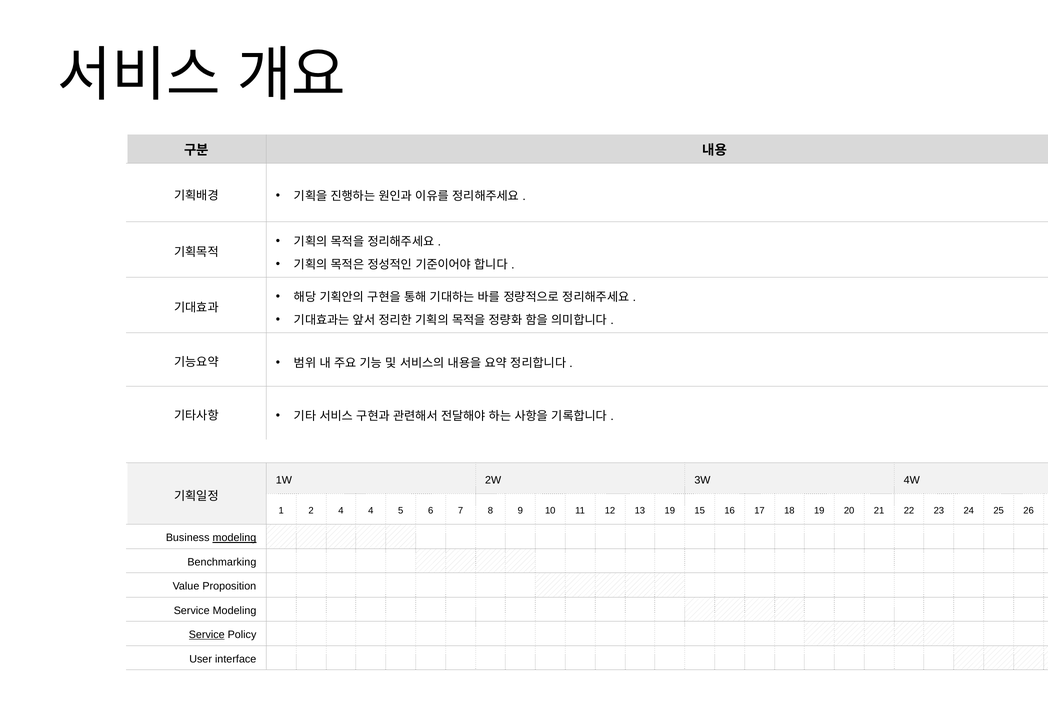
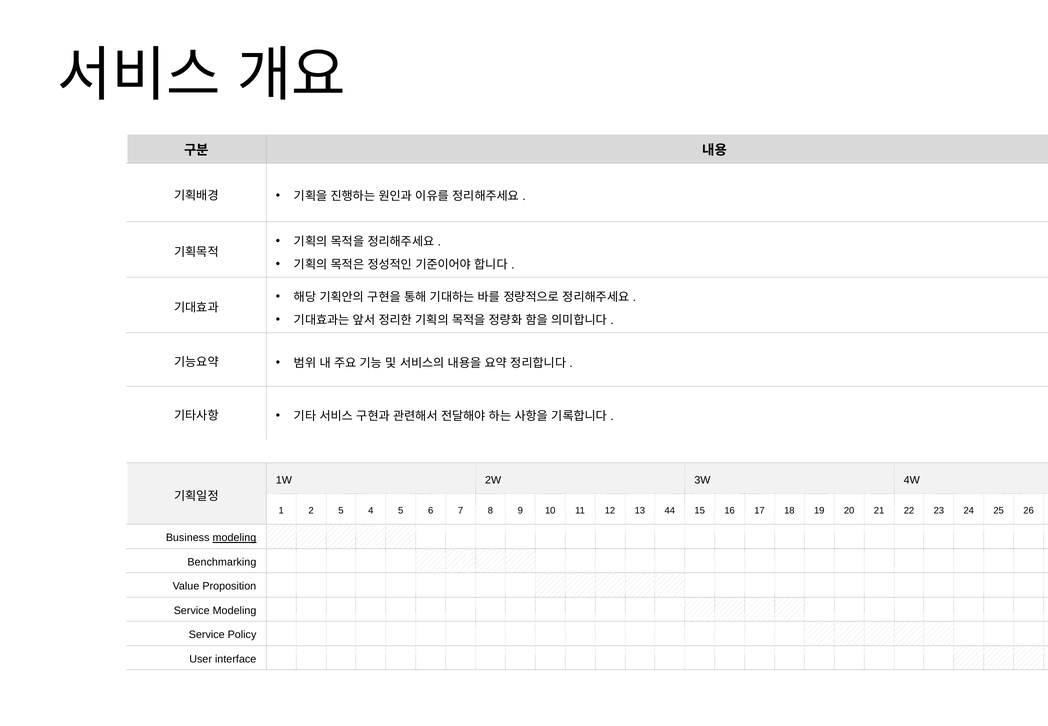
2 4: 4 -> 5 (341, 510)
13 19: 19 -> 44 (670, 510)
Service underline: present -> none (207, 634)
